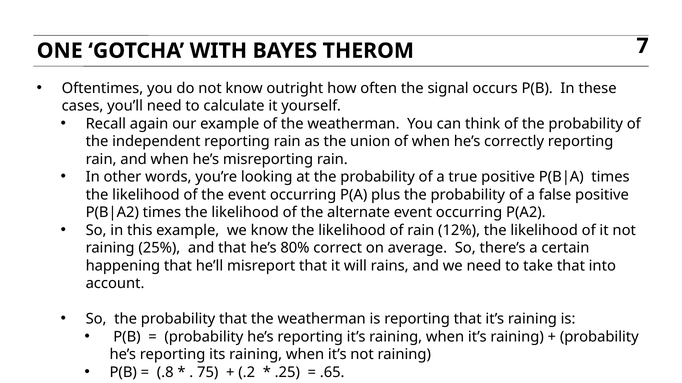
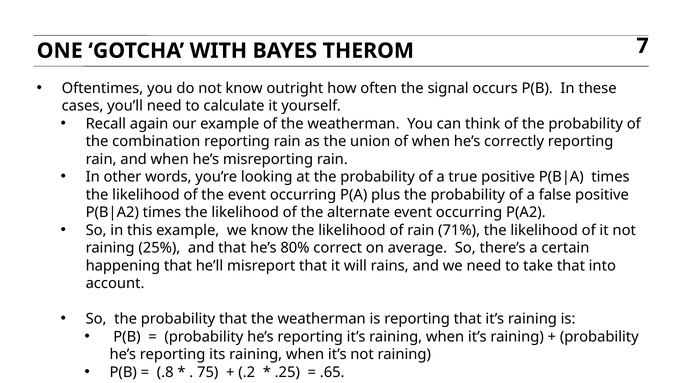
independent: independent -> combination (156, 141)
12%: 12% -> 71% (459, 230)
